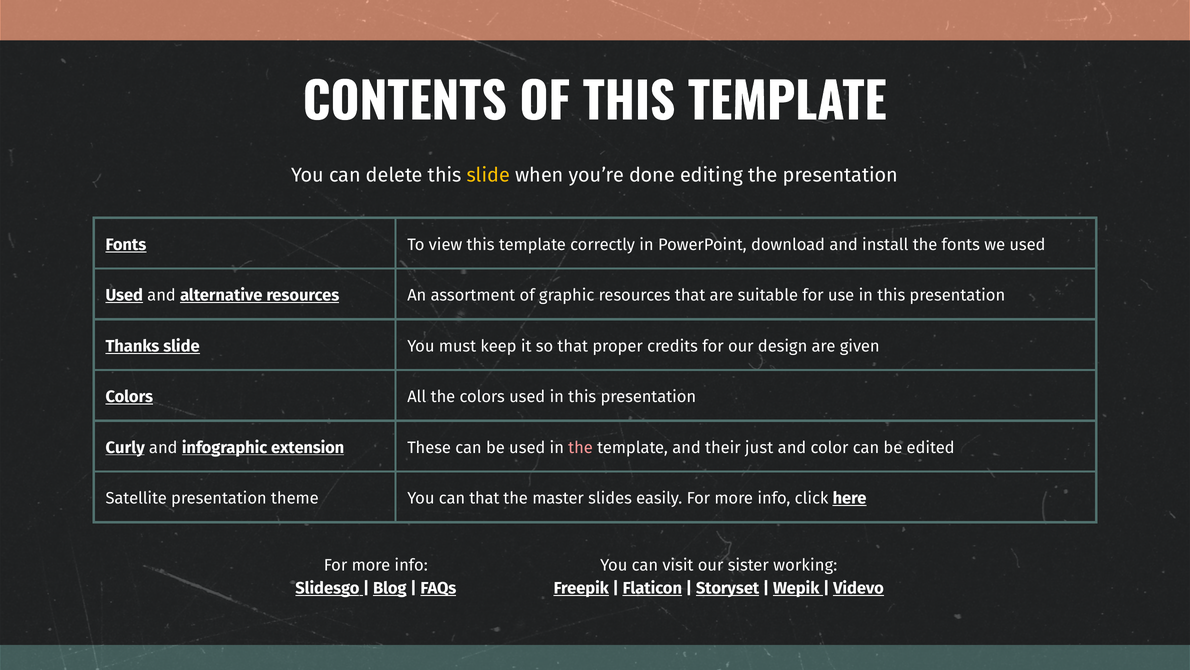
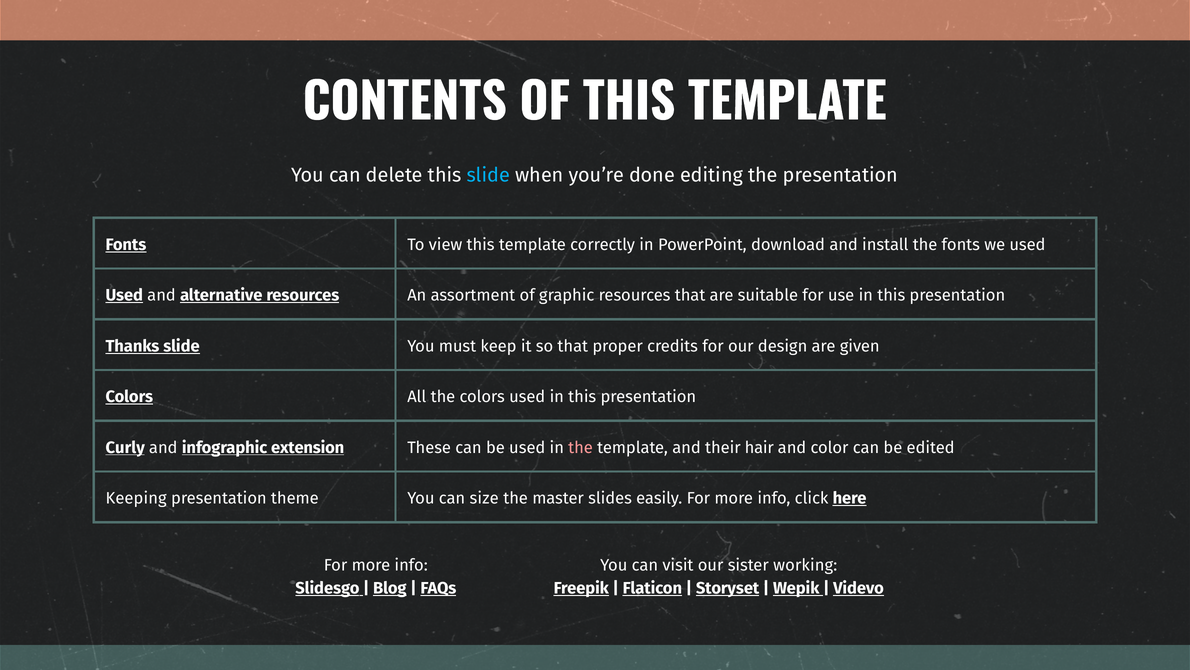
slide colour: yellow -> light blue (488, 175)
just: just -> hair (759, 447)
Satellite: Satellite -> Keeping (136, 498)
can that: that -> size (484, 498)
